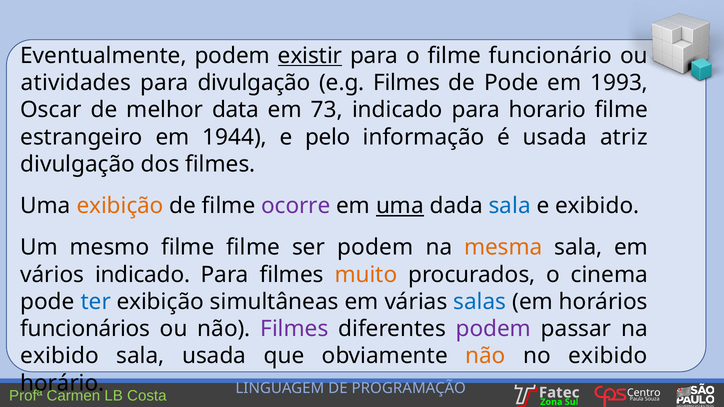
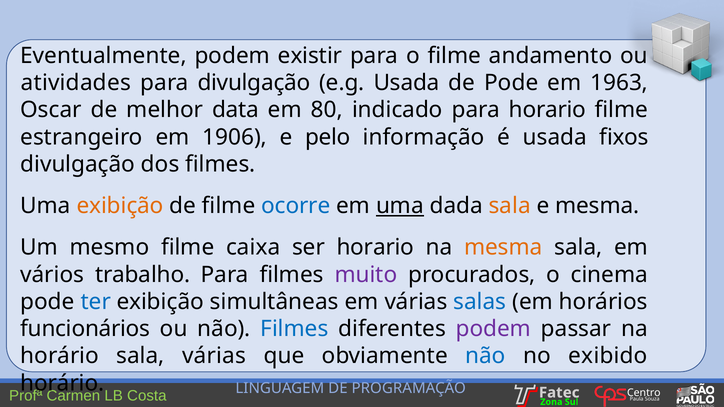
existir underline: present -> none (310, 56)
funcionário: funcionário -> andamento (551, 56)
e.g Filmes: Filmes -> Usada (407, 83)
1993: 1993 -> 1963 (619, 83)
73: 73 -> 80 (327, 110)
1944: 1944 -> 1906 (235, 137)
atriz: atriz -> fixos (624, 137)
ocorre colour: purple -> blue (296, 206)
sala colour: blue -> orange (510, 206)
e exibido: exibido -> mesma (597, 206)
filme filme: filme -> caixa (253, 248)
ser podem: podem -> horario (375, 248)
vários indicado: indicado -> trabalho (143, 275)
muito colour: orange -> purple (366, 275)
Filmes colour: purple -> blue (294, 329)
exibido: exibido -> horário (60, 356)
sala usada: usada -> várias (214, 356)
não colour: orange -> blue (485, 356)
